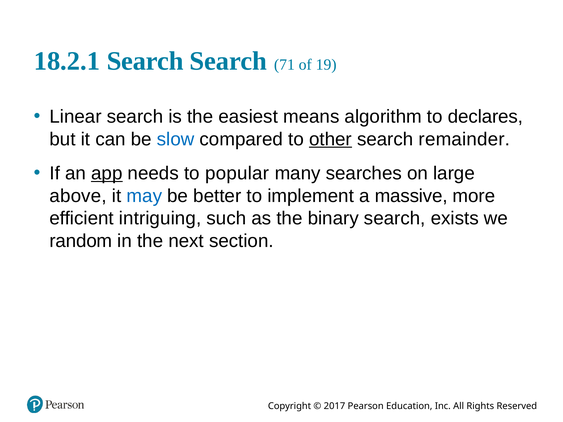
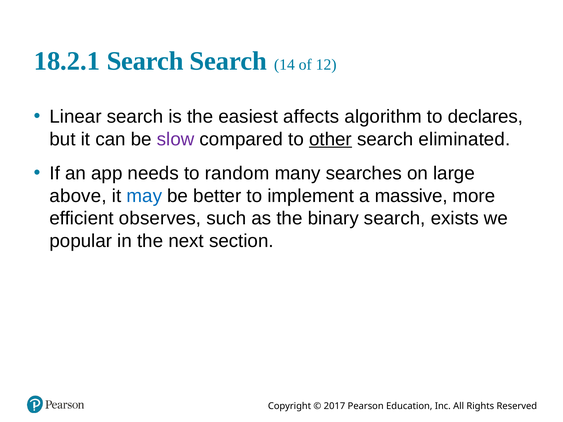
71: 71 -> 14 (284, 65)
19: 19 -> 12 (326, 65)
means: means -> affects (311, 117)
slow colour: blue -> purple (176, 139)
remainder: remainder -> eliminated (464, 139)
app underline: present -> none (107, 173)
popular: popular -> random (237, 173)
intriguing: intriguing -> observes (160, 219)
random: random -> popular (81, 241)
